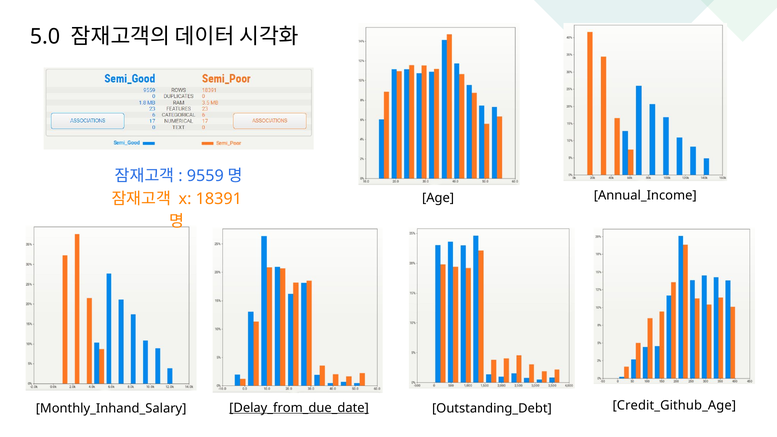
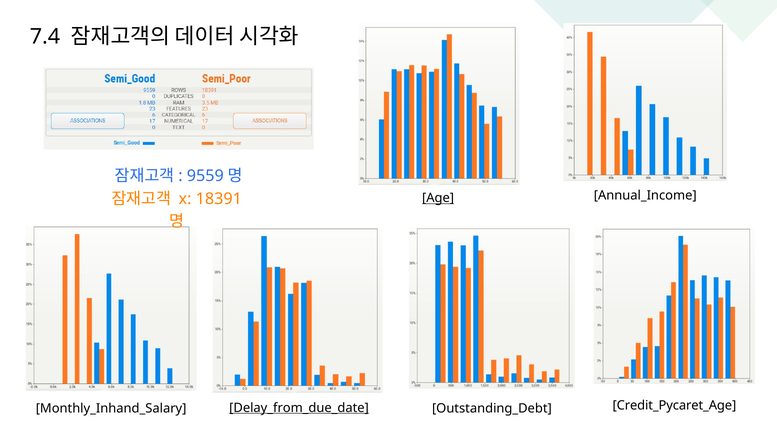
5.0: 5.0 -> 7.4 (45, 37)
Age underline: none -> present (438, 198)
Credit_Github_Age: Credit_Github_Age -> Credit_Pycaret_Age (674, 406)
